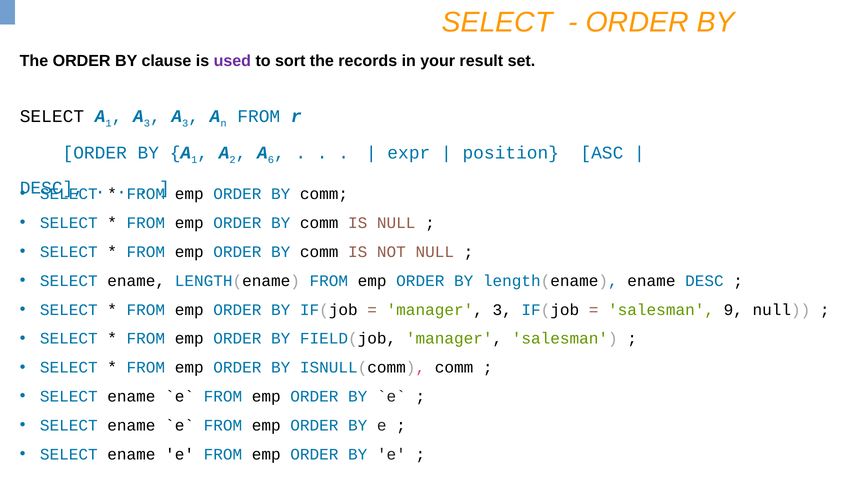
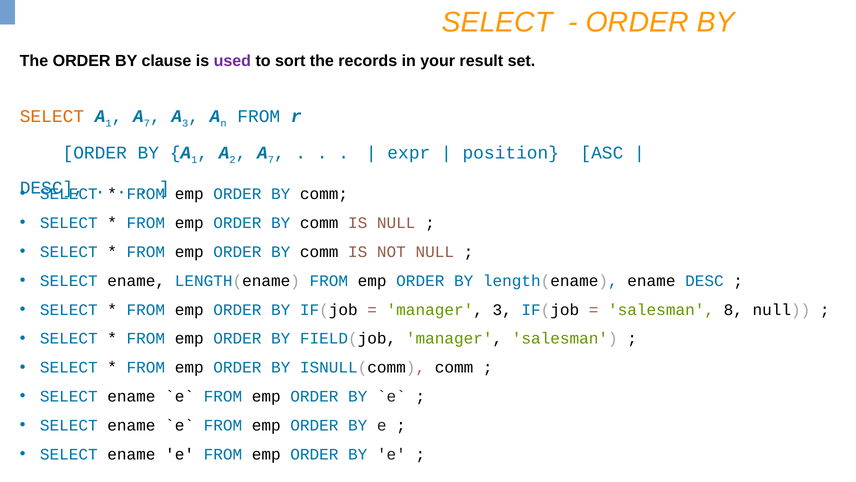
SELECT colour: black -> orange (52, 116)
3: 3 -> 7 (147, 123)
6: 6 -> 7 (271, 160)
9: 9 -> 8 (733, 309)
